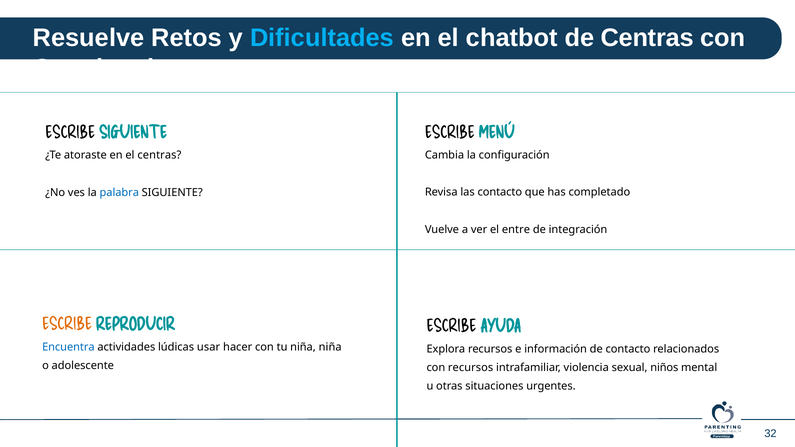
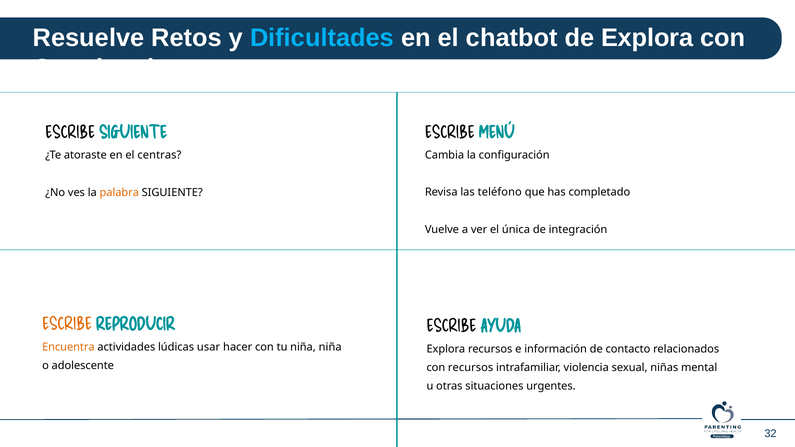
de Centras: Centras -> Explora (647, 38)
palabra colour: blue -> orange (119, 192)
las contacto: contacto -> teléfono (500, 192)
entre: entre -> única (516, 230)
Encuentra colour: blue -> orange (68, 347)
niños: niños -> niñas (664, 368)
